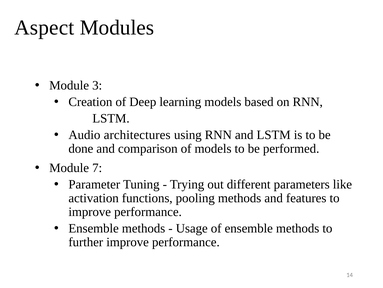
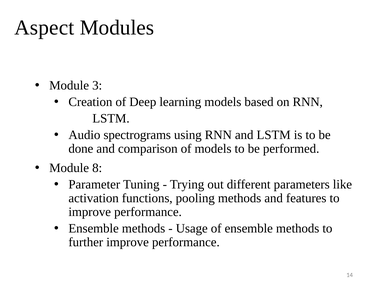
architectures: architectures -> spectrograms (137, 135)
7: 7 -> 8 (97, 167)
